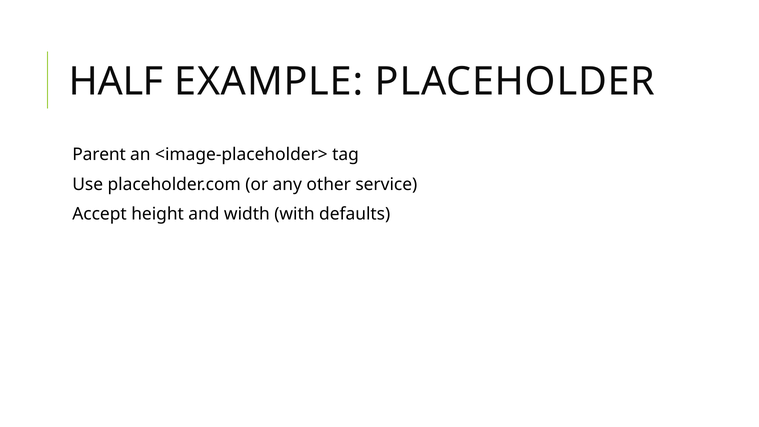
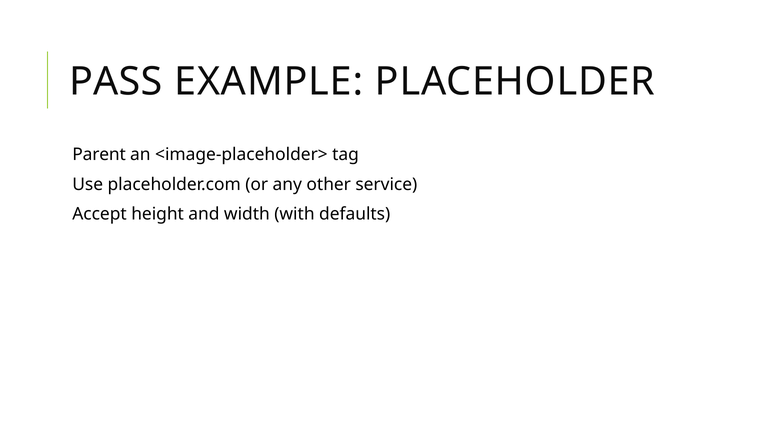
HALF: HALF -> PASS (116, 81)
